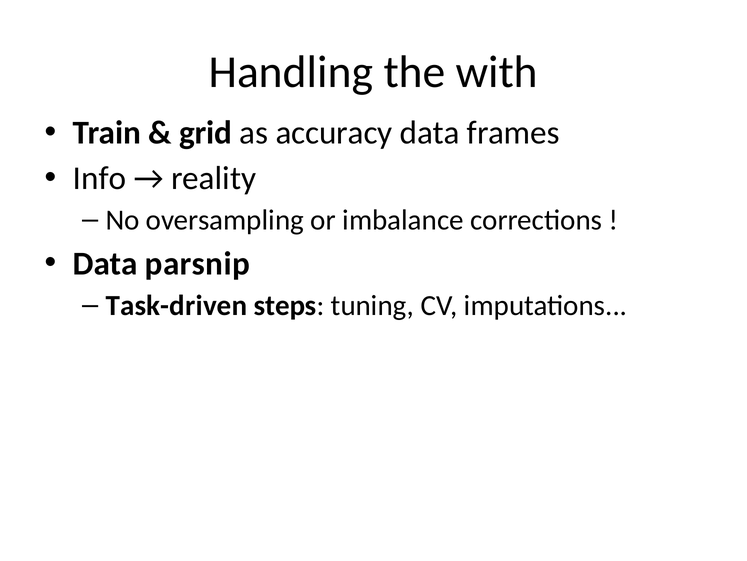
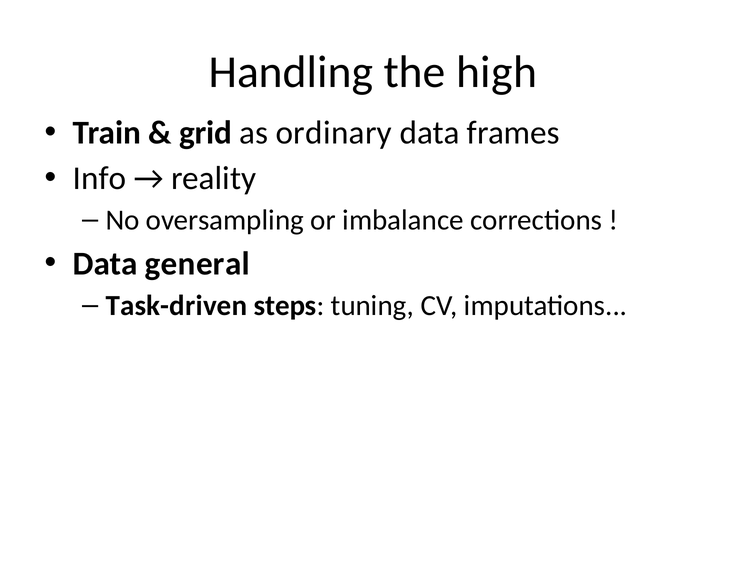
with: with -> high (497, 72)
accuracy: accuracy -> ordinary (334, 133)
parsnip: parsnip -> general (197, 263)
